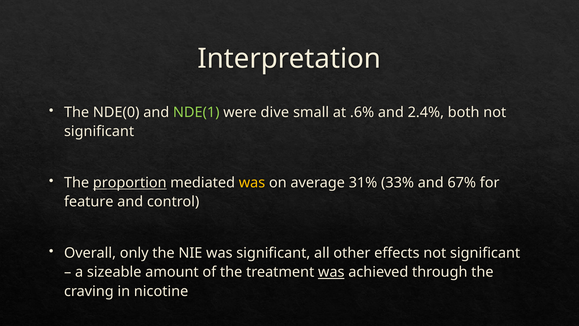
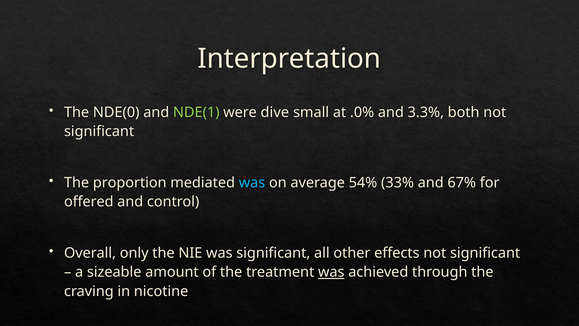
.6%: .6% -> .0% (362, 112)
2.4%: 2.4% -> 3.3% (426, 112)
proportion underline: present -> none (130, 183)
was colour: yellow -> light blue (252, 183)
31%: 31% -> 54% (363, 183)
feature: feature -> offered (89, 202)
